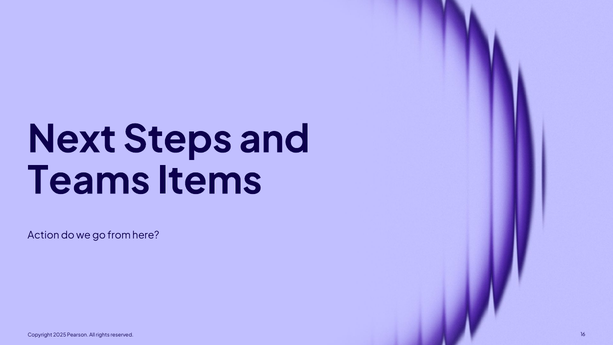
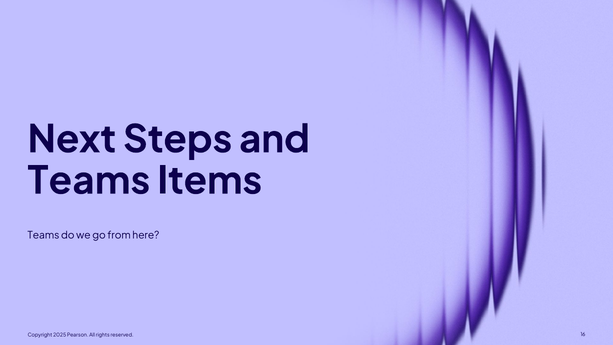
Action: Action -> Teams (43, 235)
